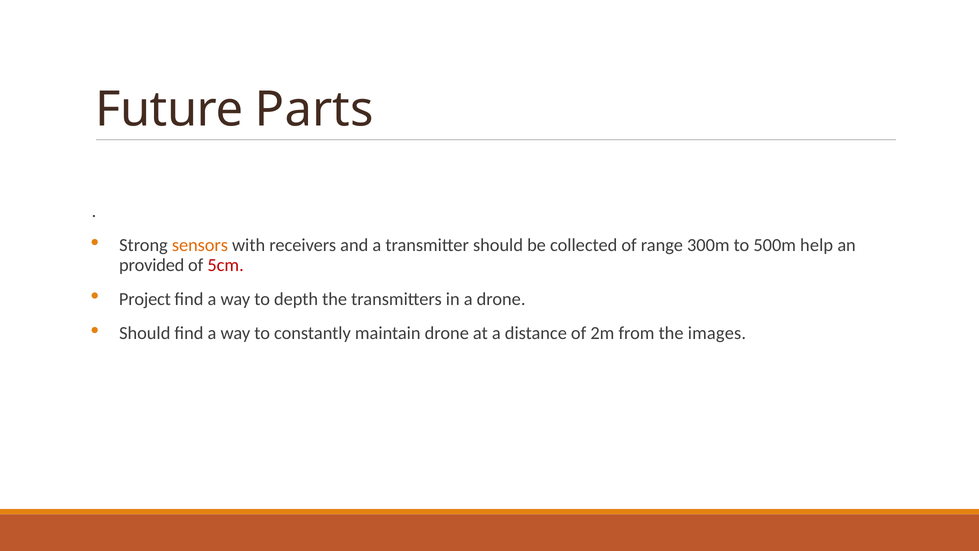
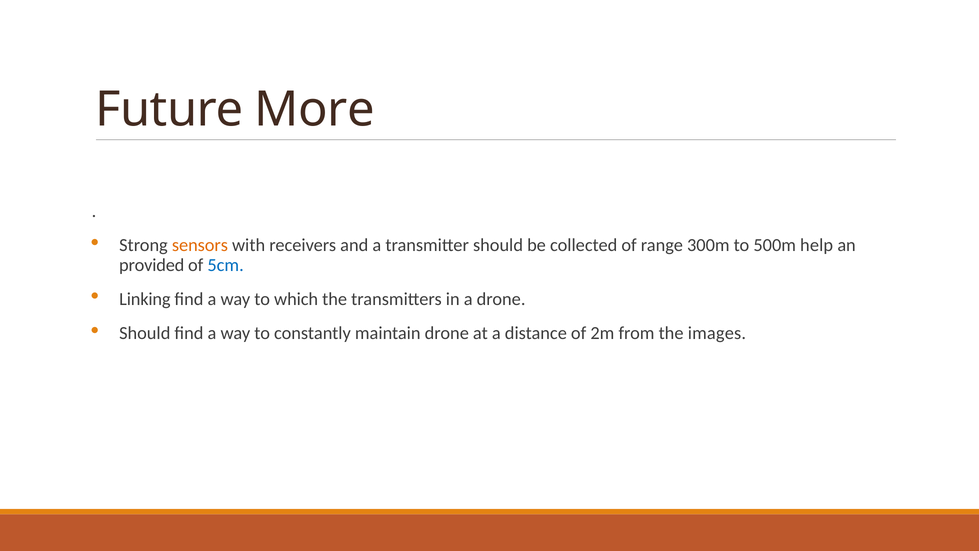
Parts: Parts -> More (315, 110)
5cm colour: red -> blue (226, 265)
Project: Project -> Linking (145, 299)
depth: depth -> which (296, 299)
